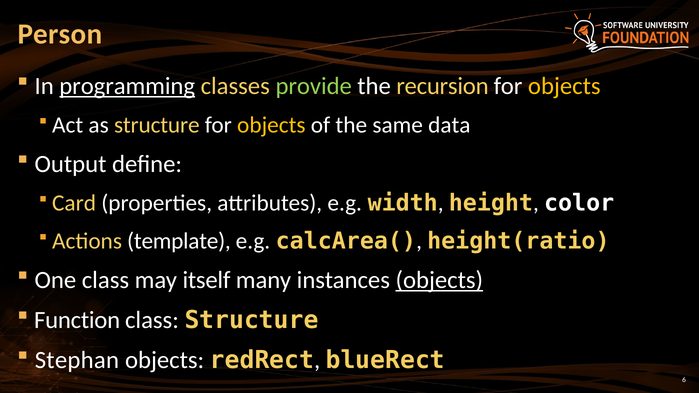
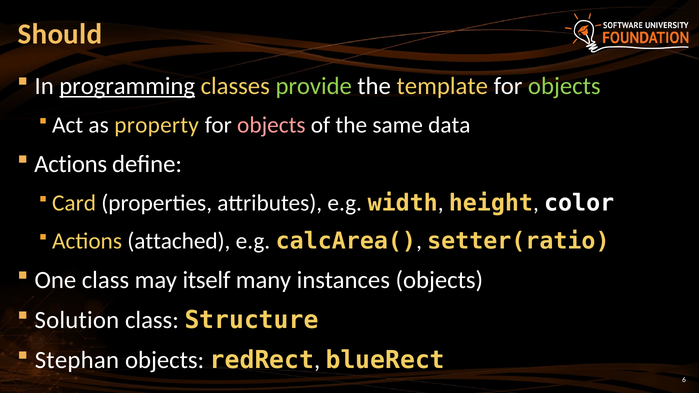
Person: Person -> Should (60, 34)
recursion: recursion -> template (442, 86)
objects colour: yellow -> light green (564, 86)
as structure: structure -> property (157, 125)
objects colour: yellow -> pink (271, 125)
Output: Output -> Actions (71, 164)
template: template -> attached (179, 241)
height(ratio: height(ratio -> setter(ratio (518, 241)
objects underline: present -> none (439, 280)
Function: Function -> Solution (77, 320)
